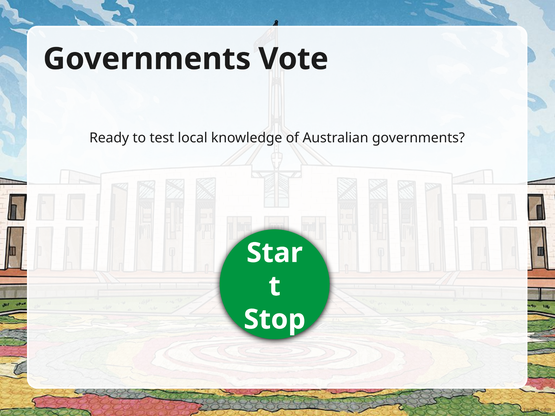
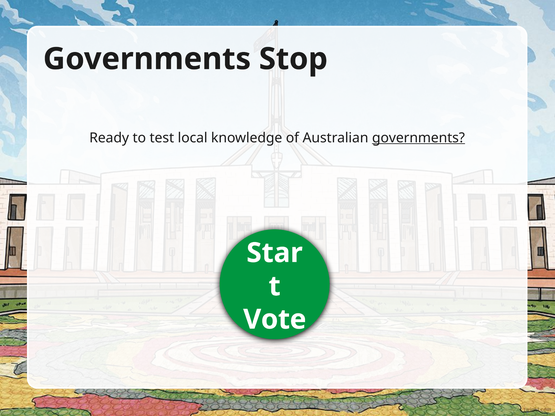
Vote: Vote -> Stop (293, 59)
governments underline: none -> present (418, 138)
Stop: Stop -> Vote (275, 320)
